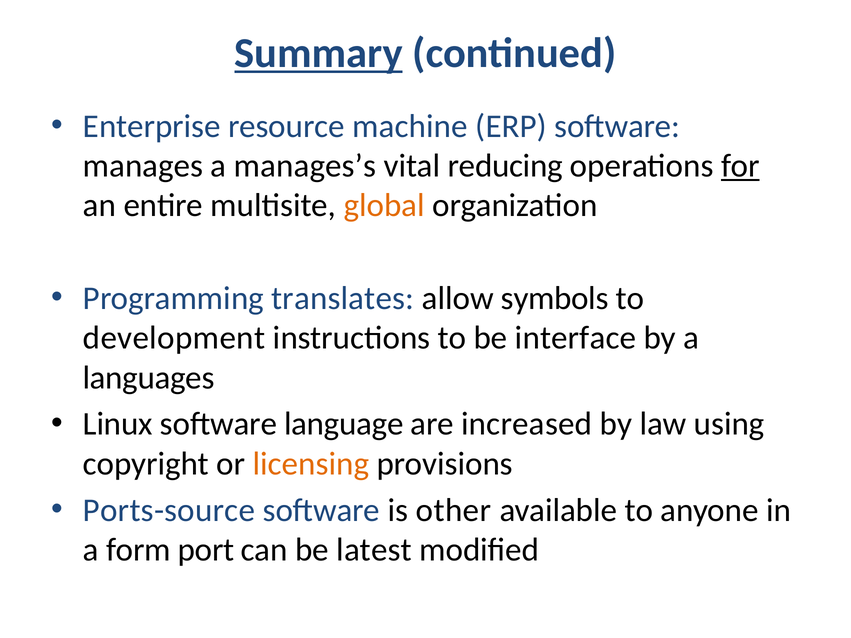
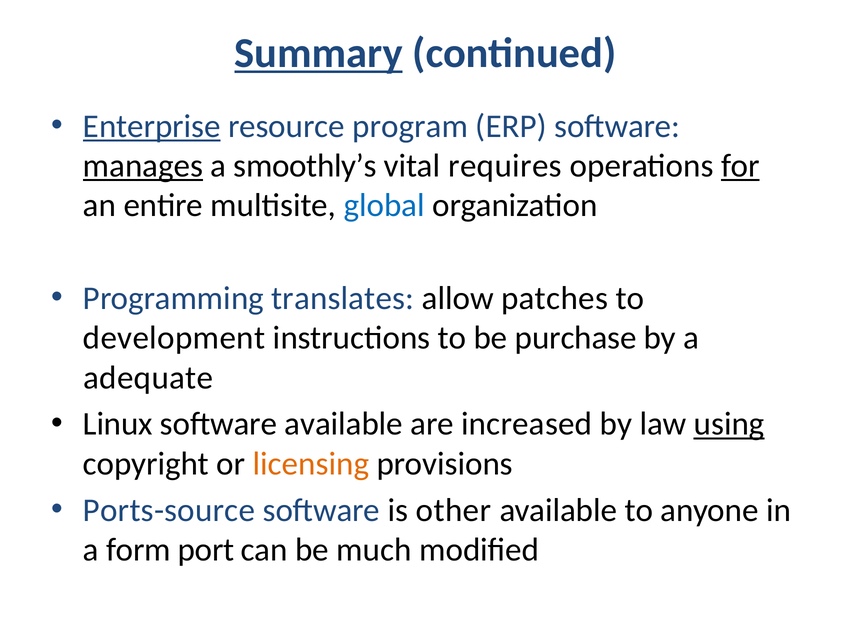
Enterprise underline: none -> present (152, 126)
machine: machine -> program (410, 126)
manages underline: none -> present (143, 166)
manages’s: manages’s -> smoothly’s (305, 166)
reducing: reducing -> requires (505, 166)
global colour: orange -> blue (384, 206)
symbols: symbols -> patches (555, 298)
interface: interface -> purchase (576, 338)
languages: languages -> adequate (148, 378)
software language: language -> available (344, 424)
using underline: none -> present (729, 424)
latest: latest -> much (374, 550)
